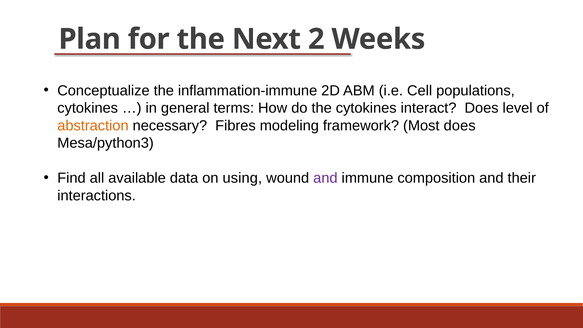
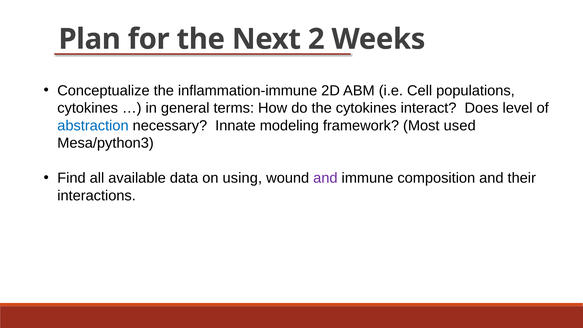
abstraction colour: orange -> blue (93, 126)
Fibres: Fibres -> Innate (235, 126)
Most does: does -> used (460, 126)
